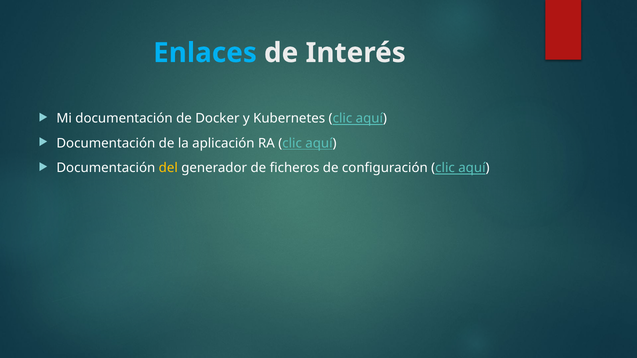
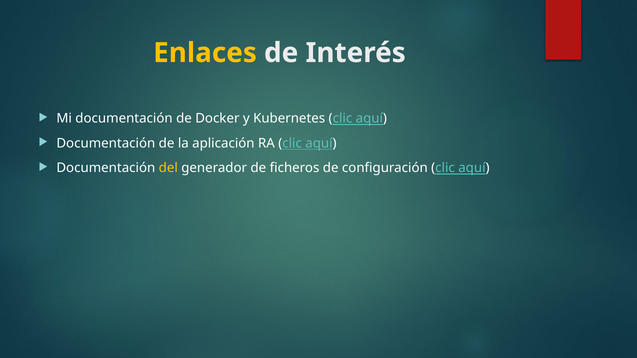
Enlaces colour: light blue -> yellow (205, 53)
